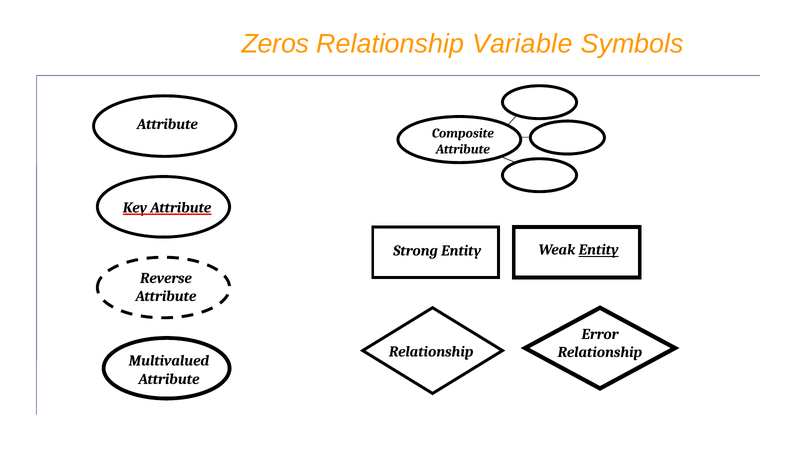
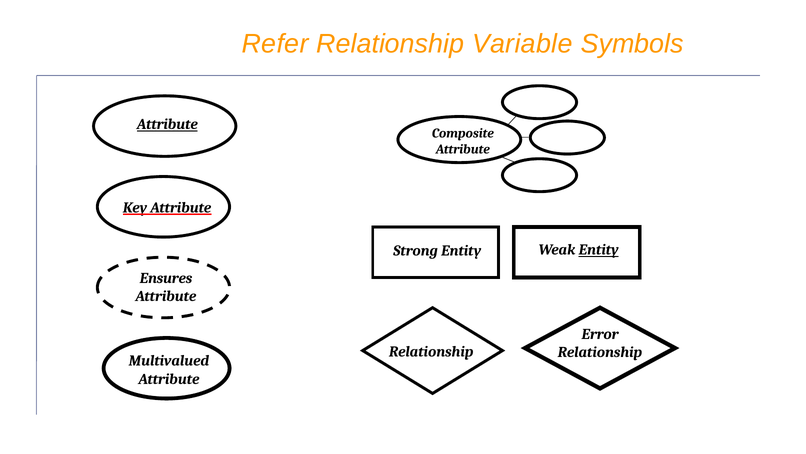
Zeros: Zeros -> Refer (275, 44)
Attribute underline: none -> present (167, 124)
Reverse: Reverse -> Ensures (166, 278)
